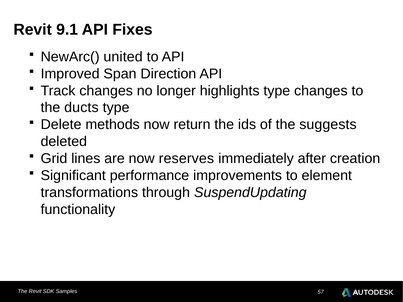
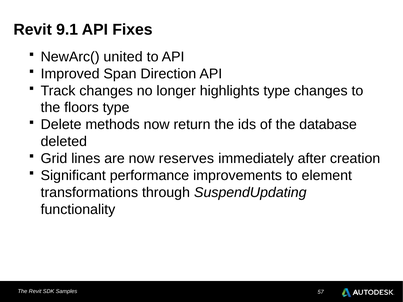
ducts: ducts -> floors (81, 108)
suggests: suggests -> database (328, 125)
